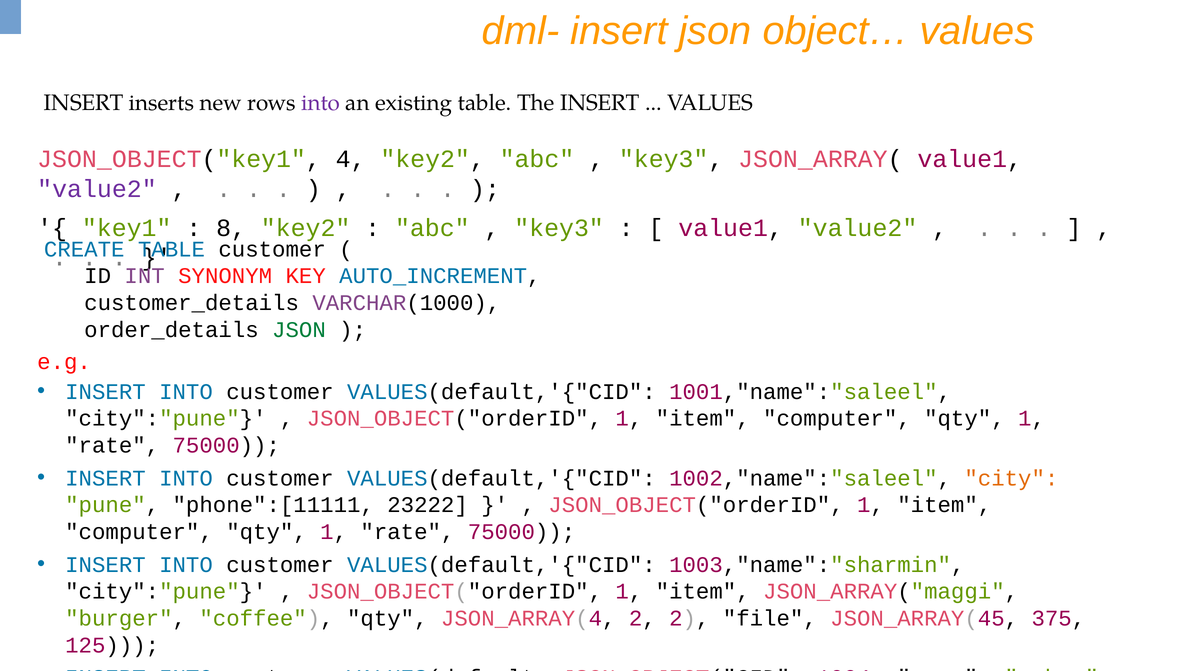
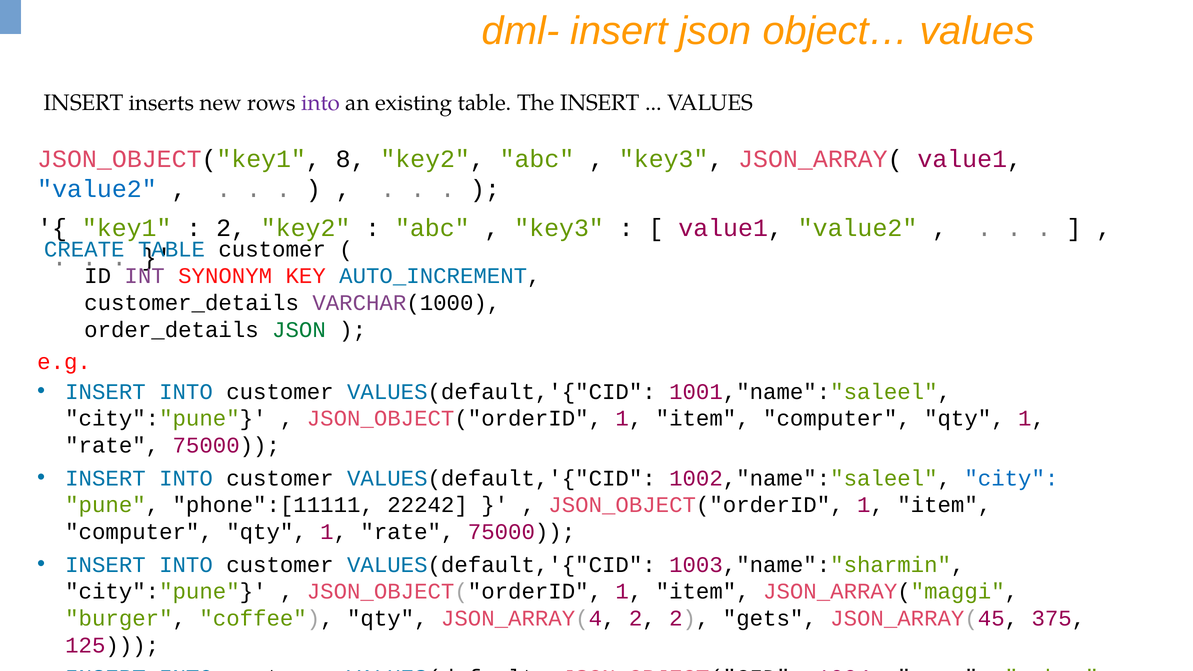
4: 4 -> 8 (351, 159)
value2 colour: purple -> blue (97, 189)
8: 8 -> 2 (231, 228)
city colour: orange -> blue (1011, 478)
23222: 23222 -> 22242 (428, 505)
file: file -> gets (770, 618)
